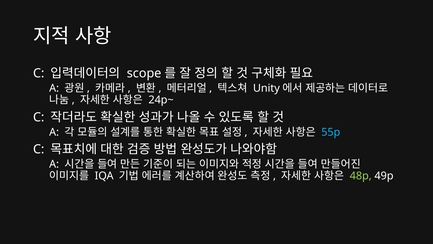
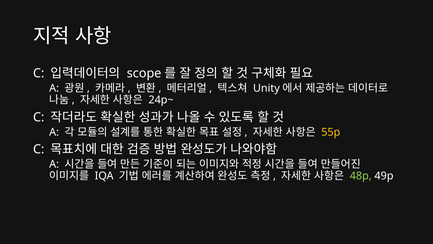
55p colour: light blue -> yellow (331, 132)
